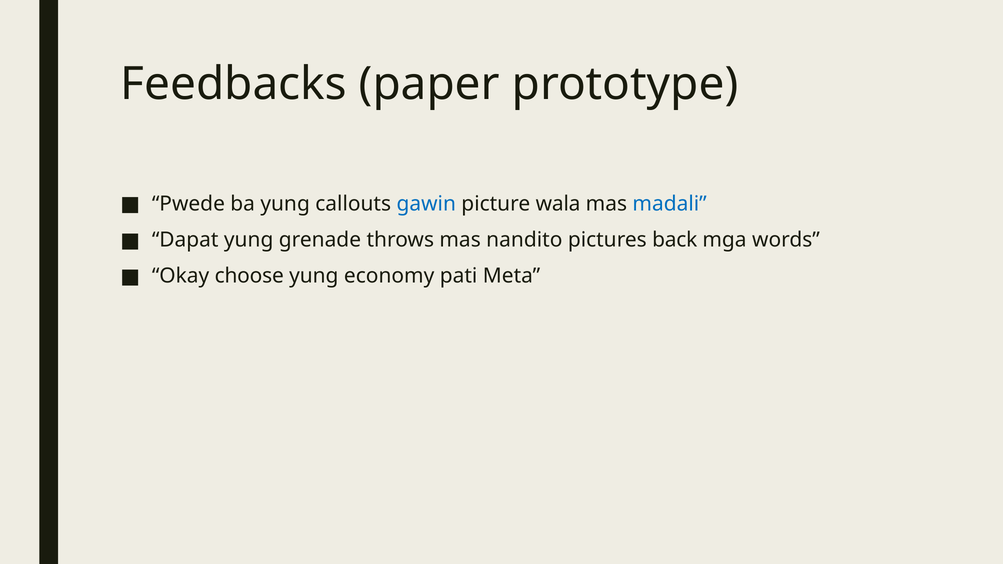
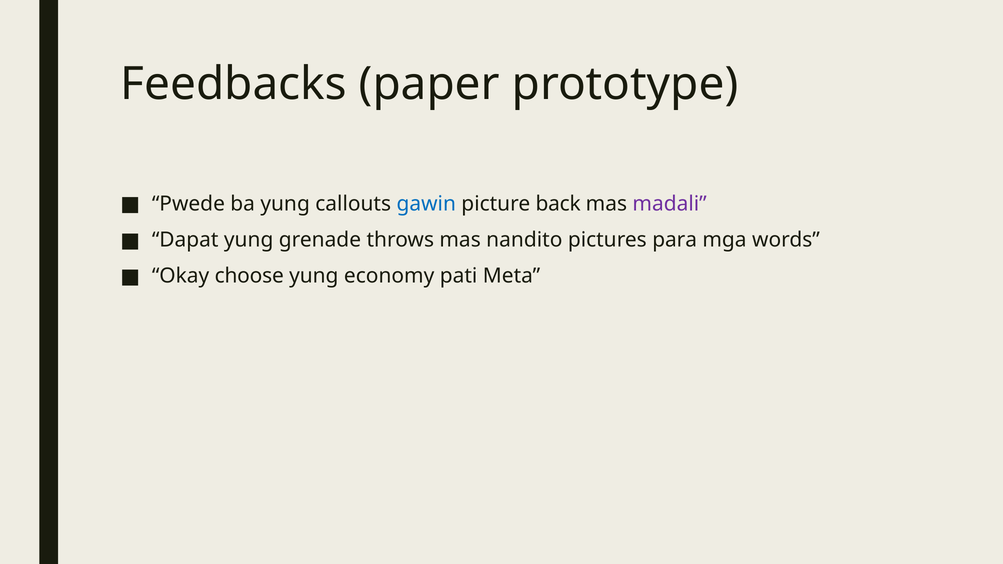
wala: wala -> back (558, 204)
madali colour: blue -> purple (670, 204)
back: back -> para (675, 240)
